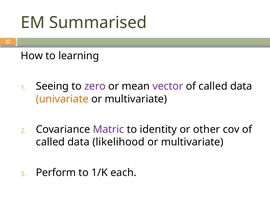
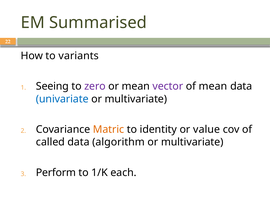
learning: learning -> variants (79, 56)
called: called -> mean (213, 86)
univariate colour: orange -> blue (62, 99)
Matric colour: purple -> orange (109, 129)
other: other -> value (207, 129)
likelihood: likelihood -> algorithm (119, 142)
